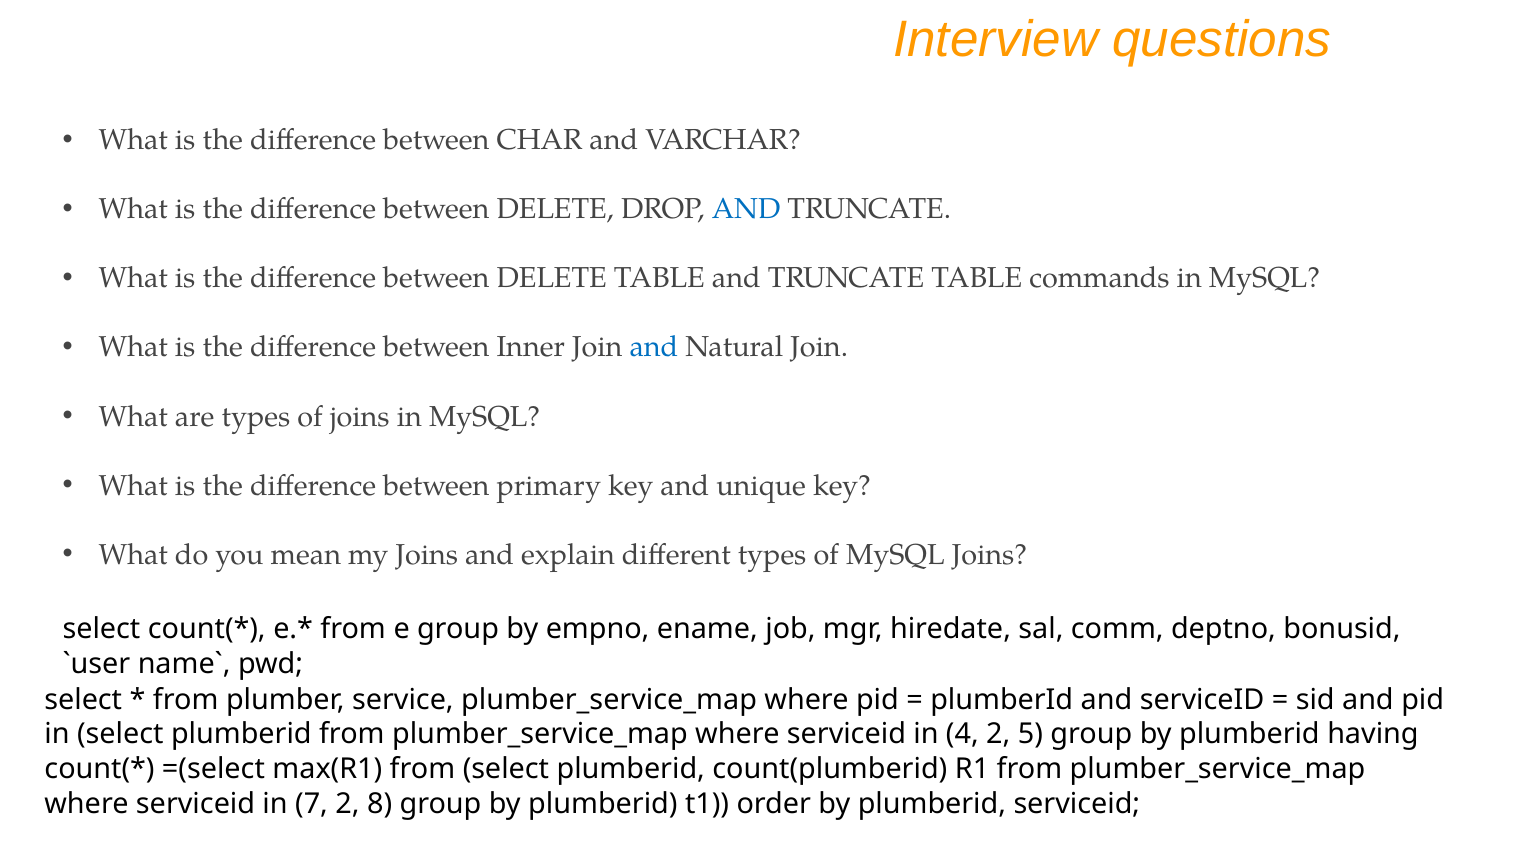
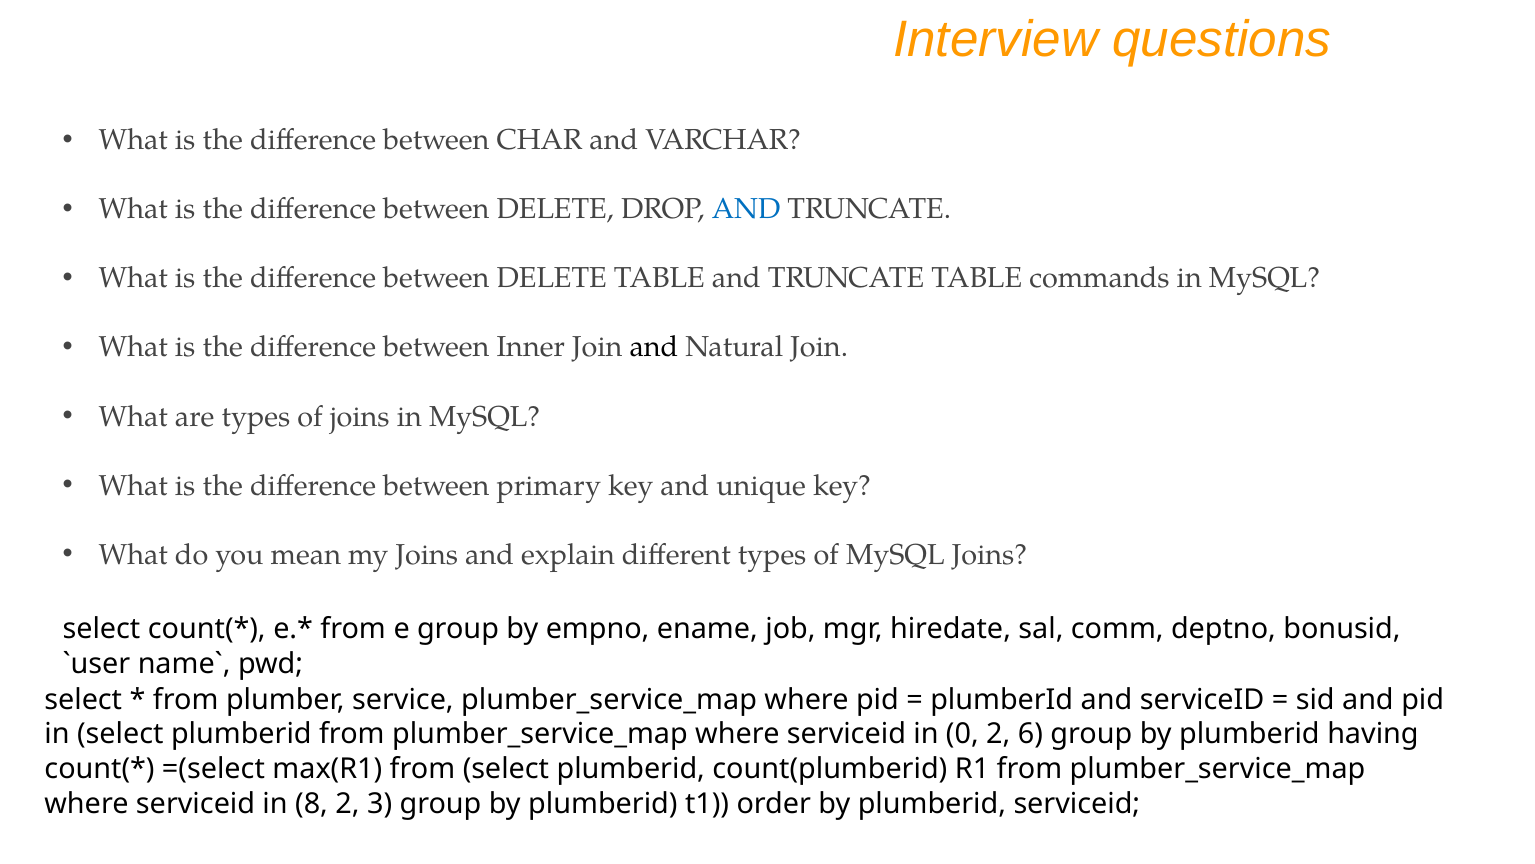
and colour: blue -> black (654, 347)
4: 4 -> 0 (962, 734)
5: 5 -> 6 (1030, 734)
7: 7 -> 8 (312, 803)
8: 8 -> 3 (380, 803)
